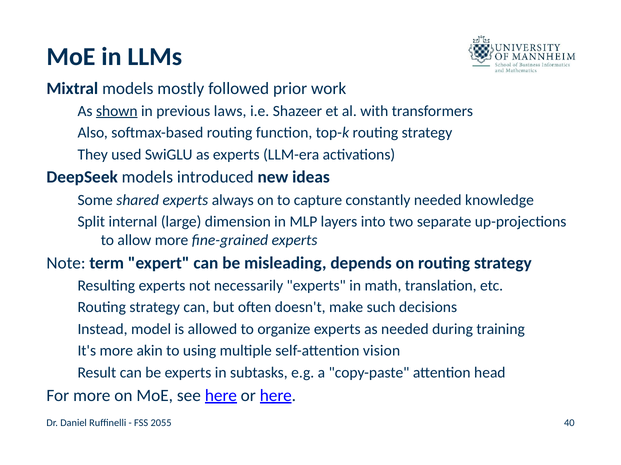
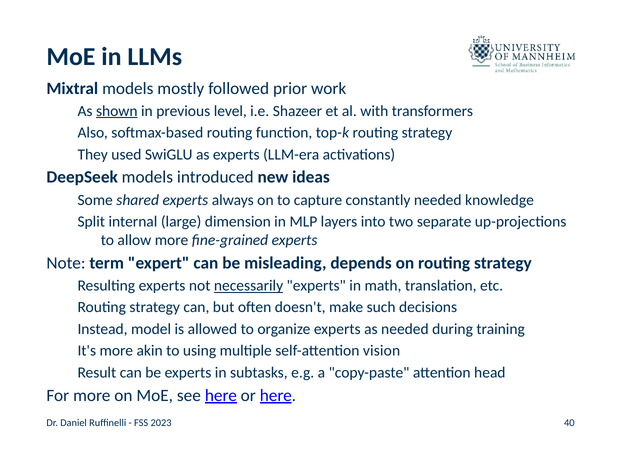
laws: laws -> level (230, 111)
necessarily underline: none -> present (249, 286)
2055: 2055 -> 2023 (161, 424)
